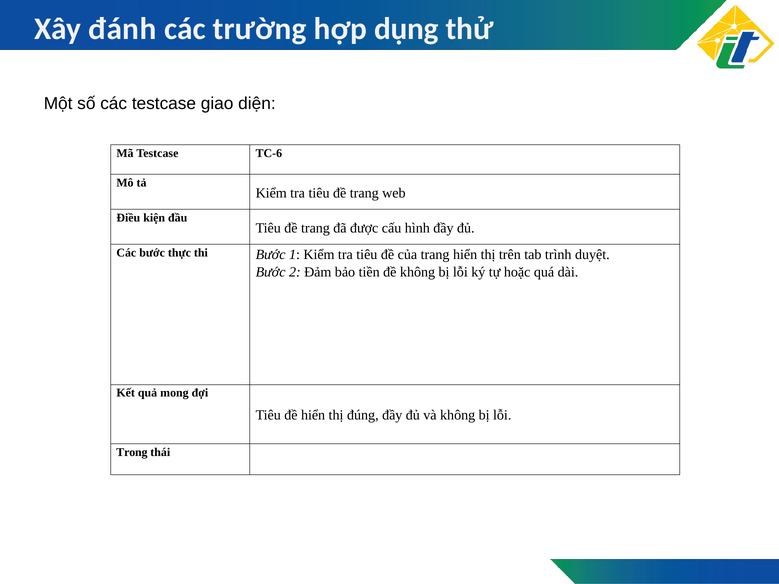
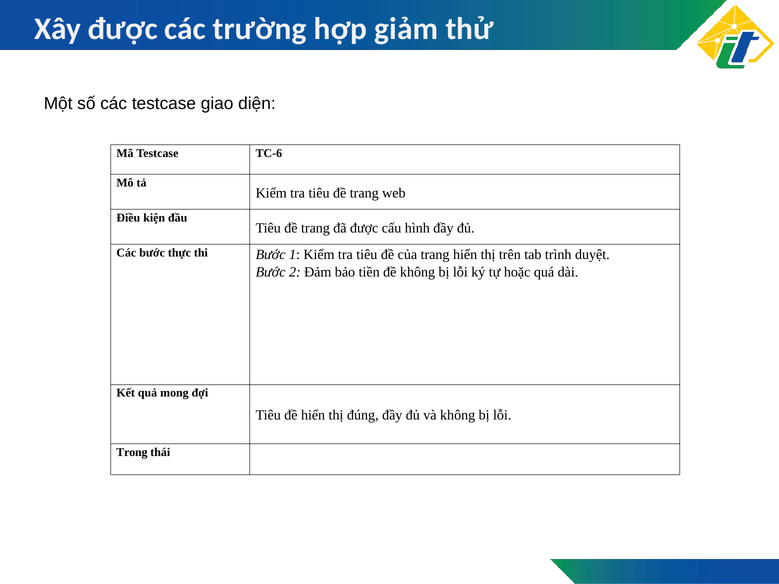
Xây đánh: đánh -> được (123, 29)
dụng: dụng -> giảm (406, 29)
